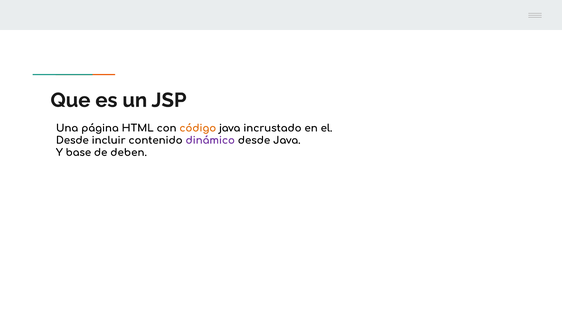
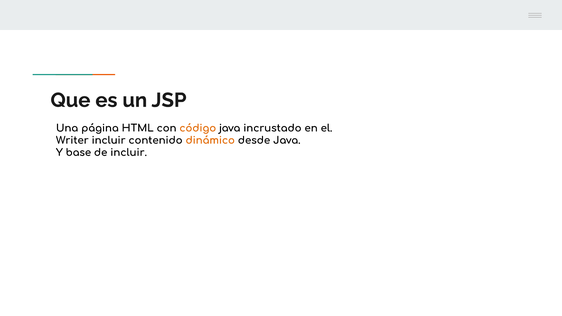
Desde: Desde -> Writer (72, 140)
dinámico colour: purple -> orange (210, 140)
de deben: deben -> incluir (129, 153)
